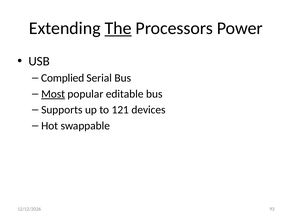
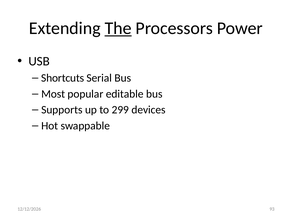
Complied: Complied -> Shortcuts (63, 78)
Most underline: present -> none (53, 94)
121: 121 -> 299 (120, 110)
